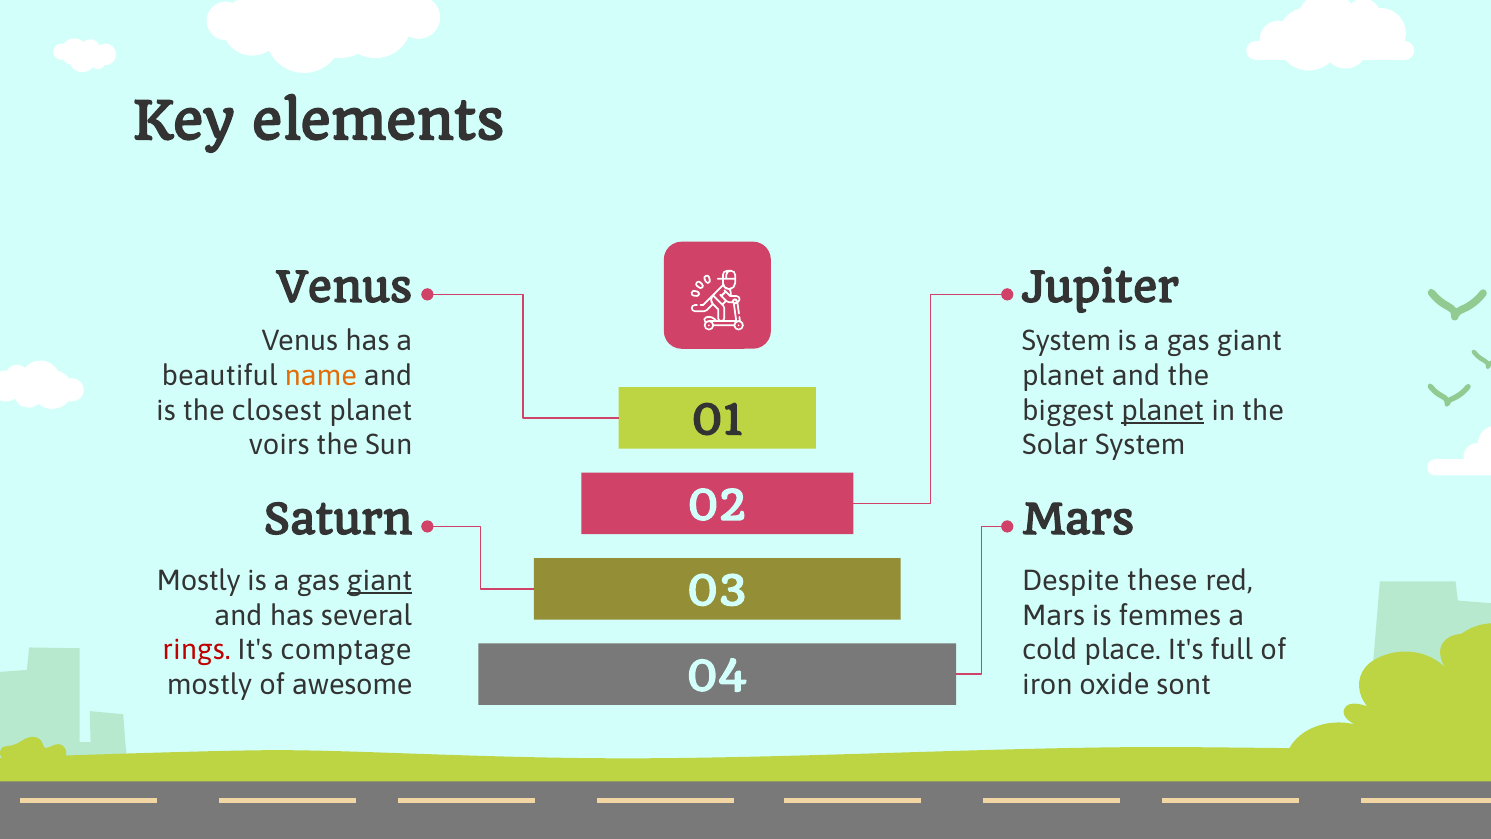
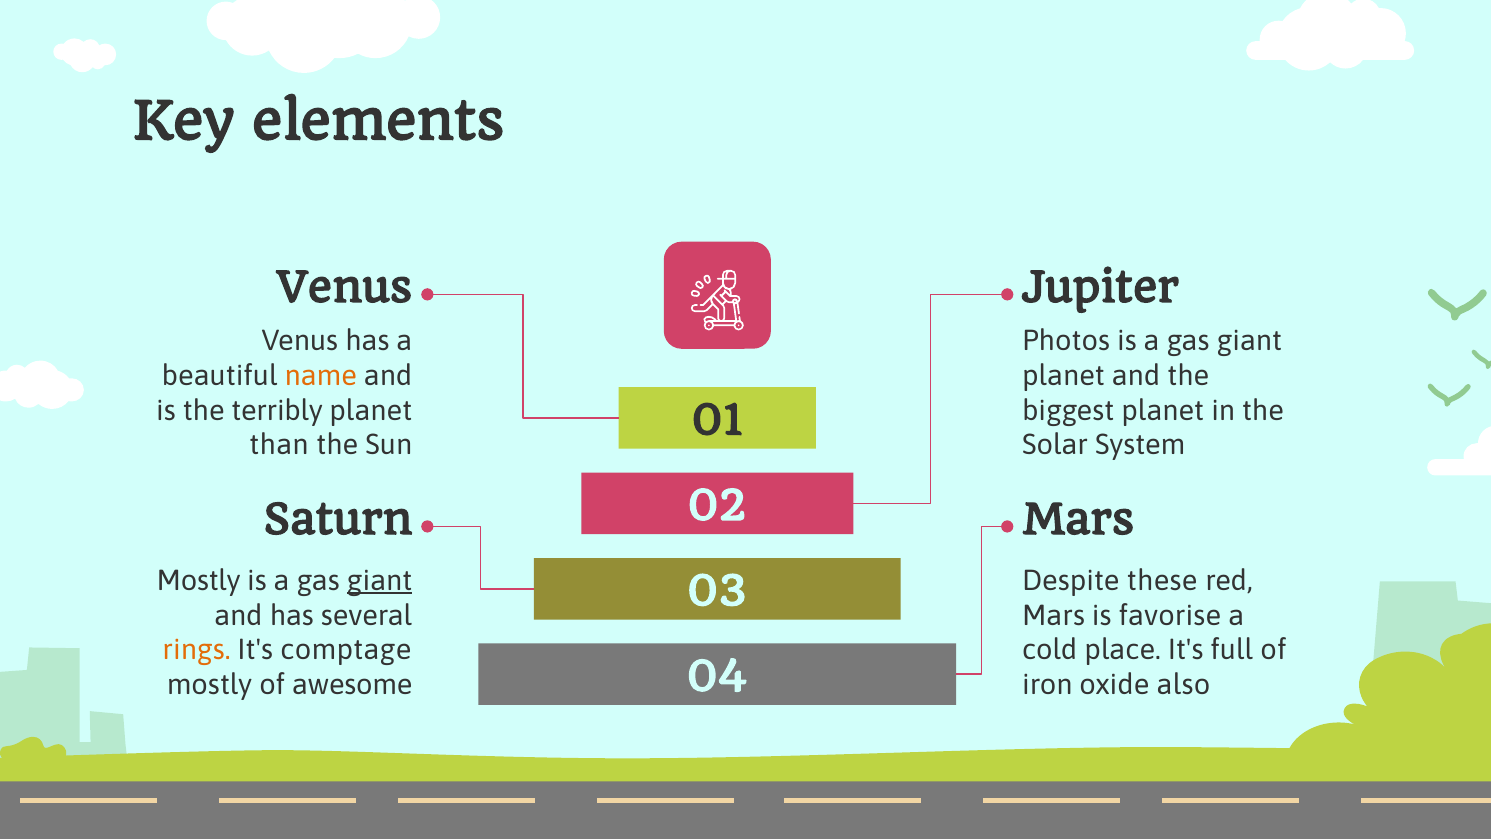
System: System -> Photos (1066, 341)
closest: closest -> terribly (277, 410)
planet underline: present -> none (1163, 410)
voirs: voirs -> than (279, 445)
femmes: femmes -> favorise (1170, 615)
rings colour: red -> orange (196, 650)
sont: sont -> also (1184, 685)
